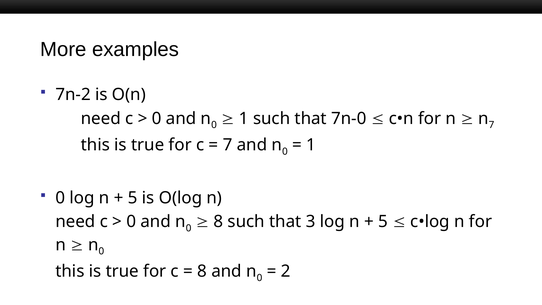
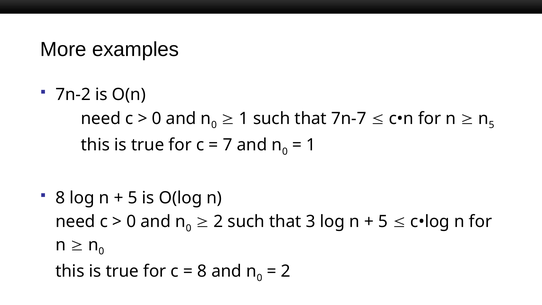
7n-0: 7n-0 -> 7n-7 (349, 118)
n 7: 7 -> 5 (492, 125)
0: 0 -> 8 (60, 198)
8: 8 -> 2 (218, 222)
